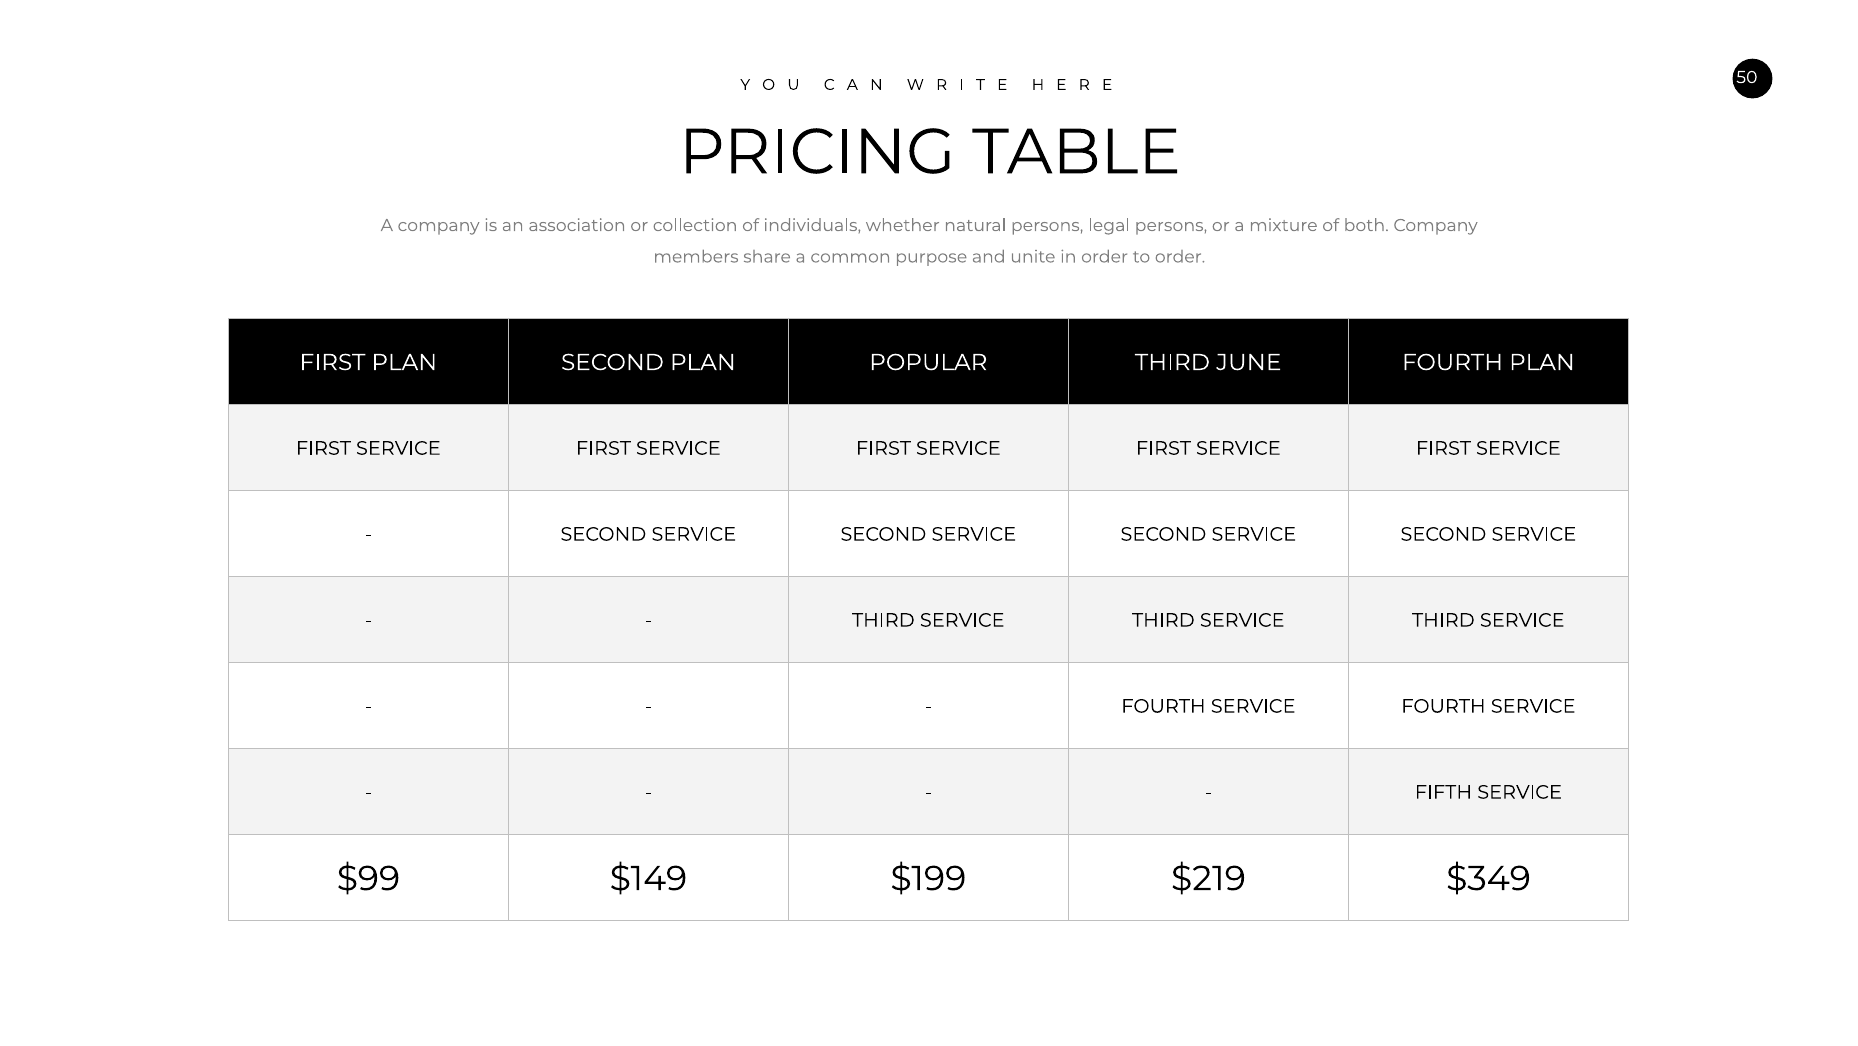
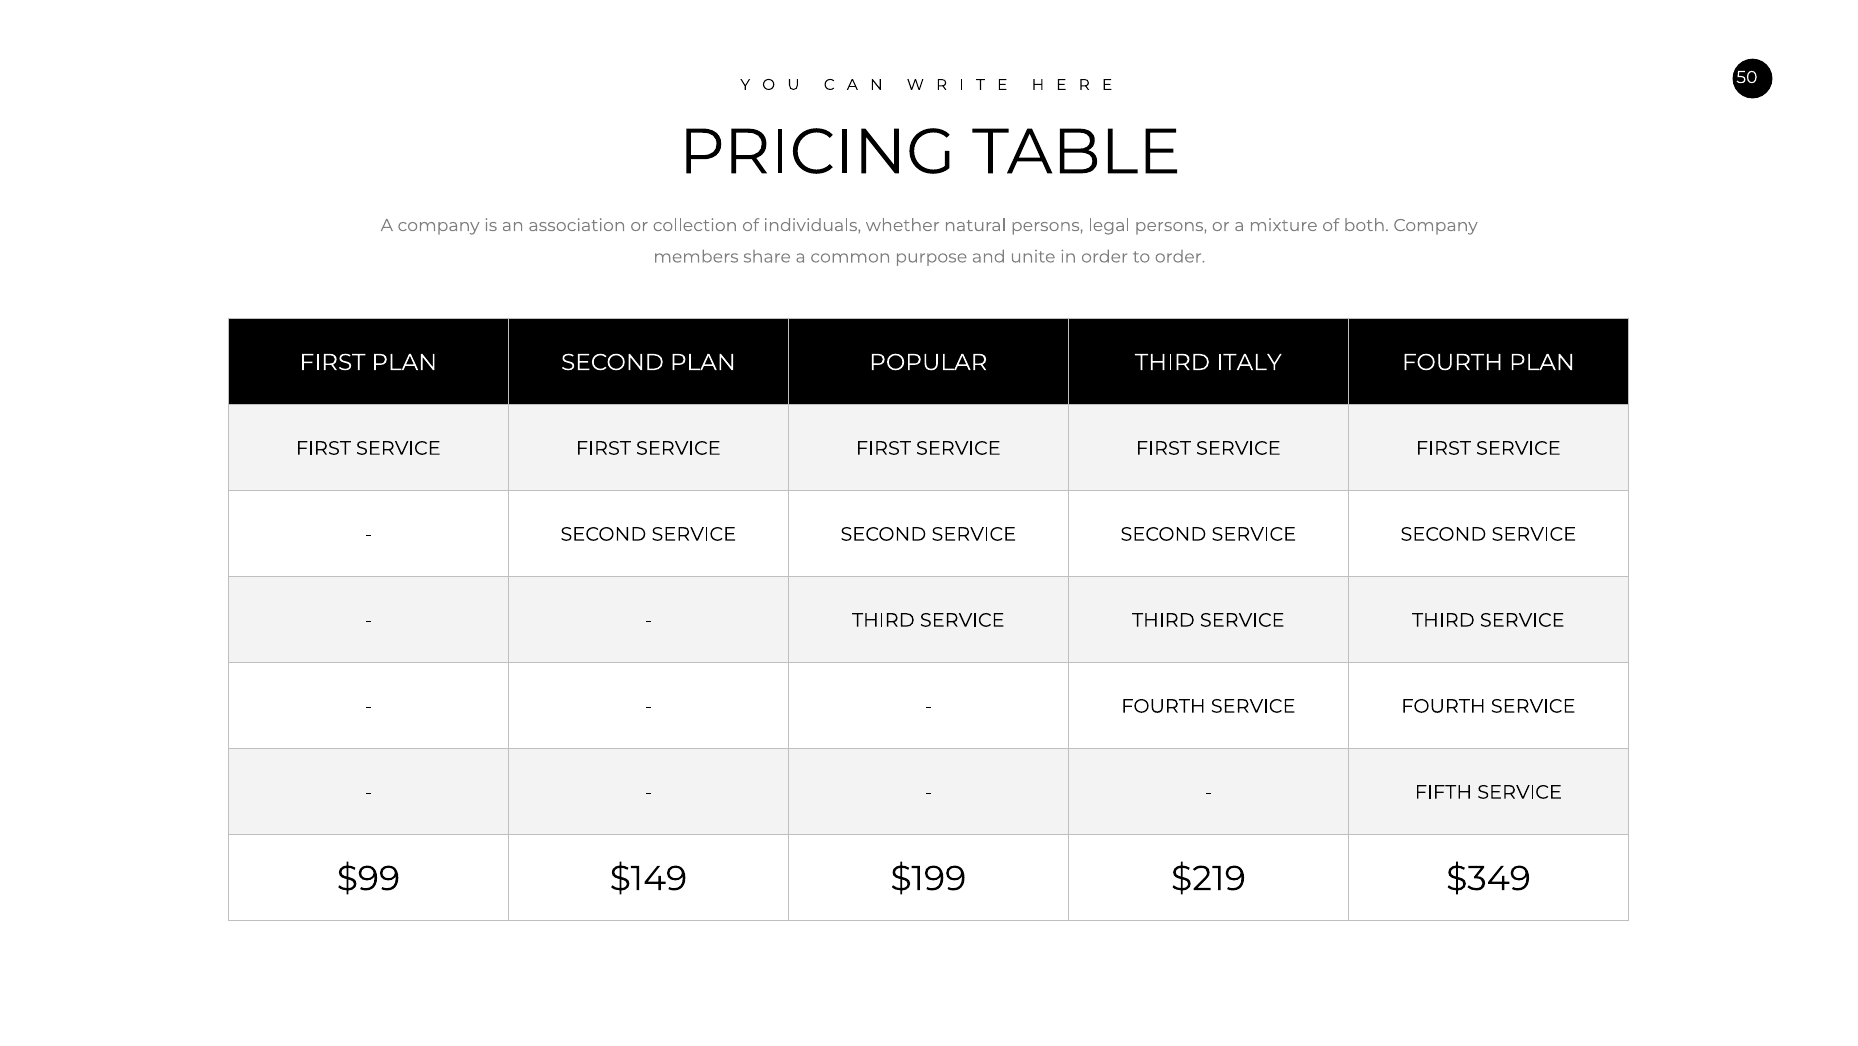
JUNE: JUNE -> ITALY (1249, 362)
